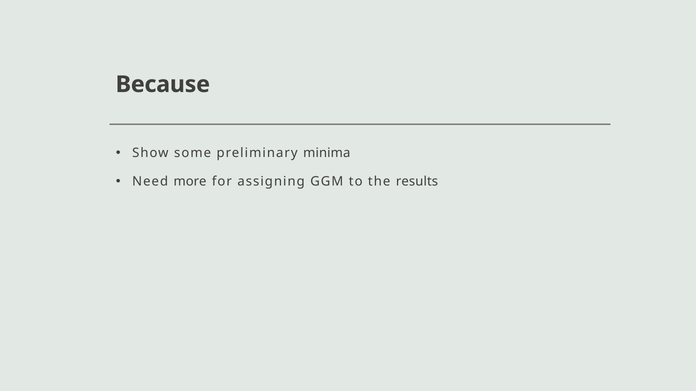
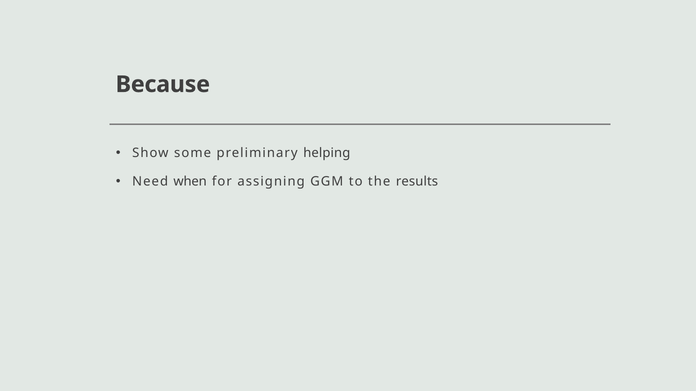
minima: minima -> helping (327, 153)
more: more -> when (190, 182)
